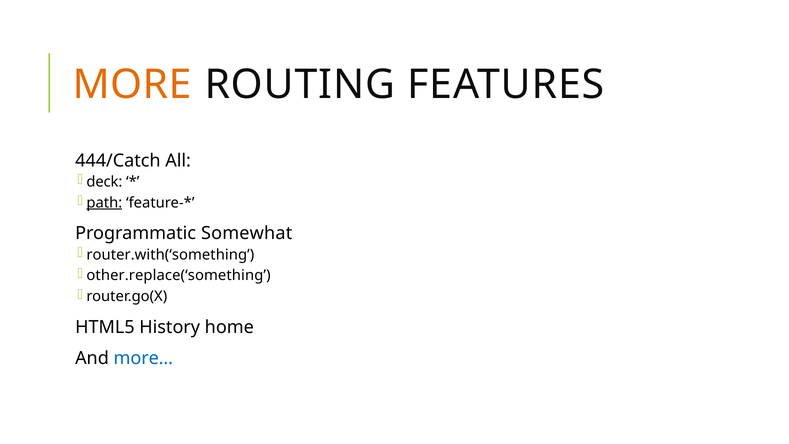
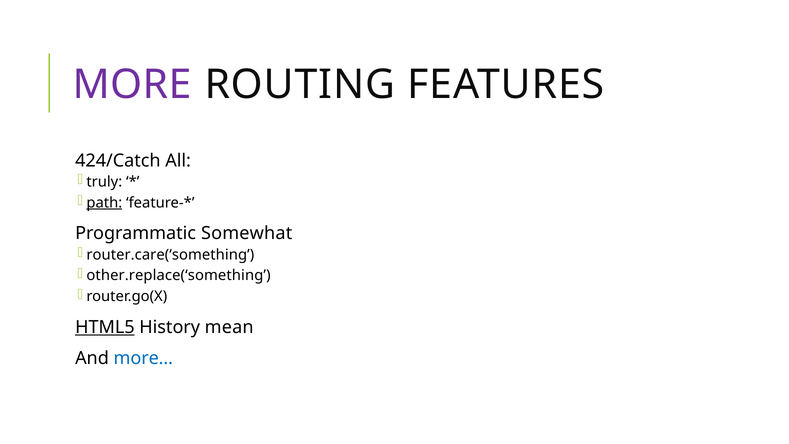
MORE colour: orange -> purple (132, 85)
444/Catch: 444/Catch -> 424/Catch (118, 161)
deck: deck -> truly (104, 182)
router.with(‘something: router.with(‘something -> router.care(‘something (170, 255)
HTML5 underline: none -> present (105, 327)
home: home -> mean (229, 327)
